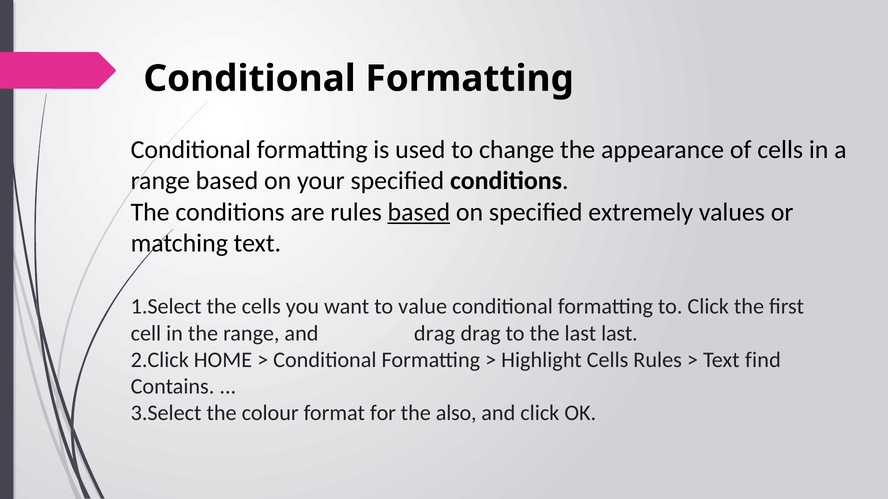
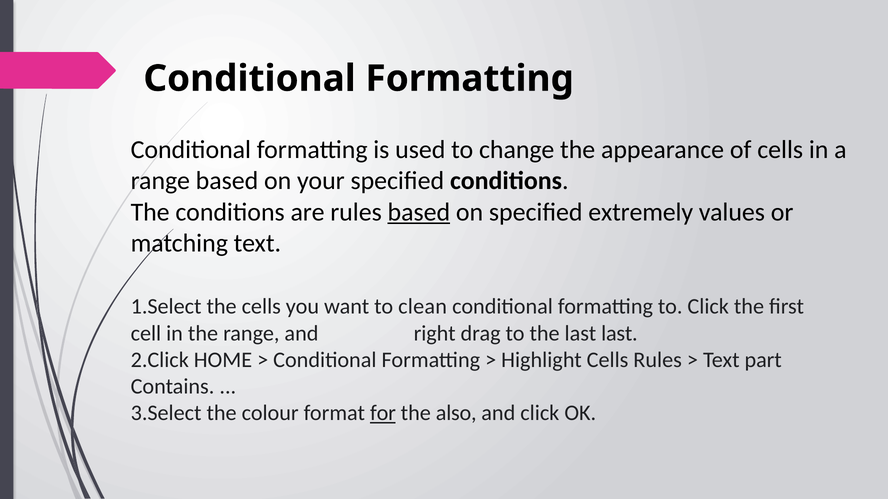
value: value -> clean (423, 307)
and drag: drag -> right (435, 334)
find: find -> part (763, 360)
for underline: none -> present (383, 413)
